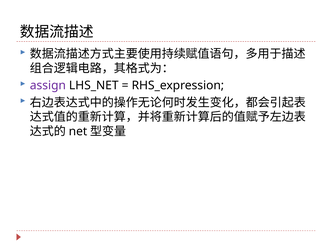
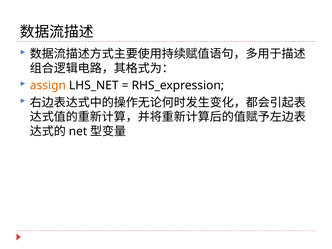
assign colour: purple -> orange (48, 85)
